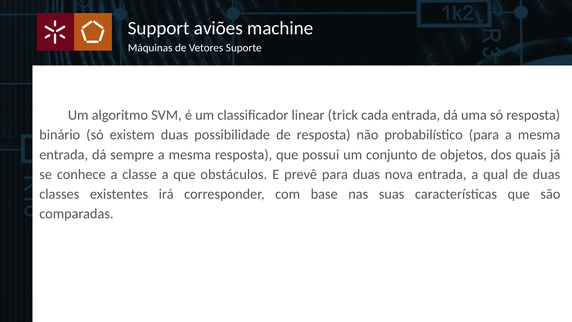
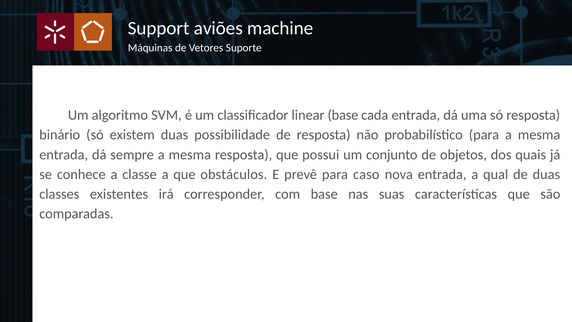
linear trick: trick -> base (343, 115)
para duas: duas -> caso (366, 174)
